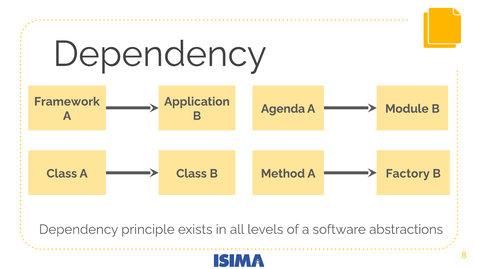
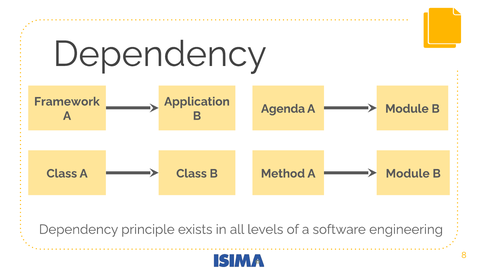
Method A Factory: Factory -> Module (408, 174)
abstractions: abstractions -> engineering (406, 229)
